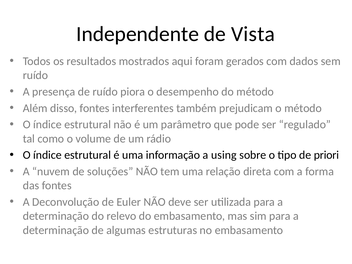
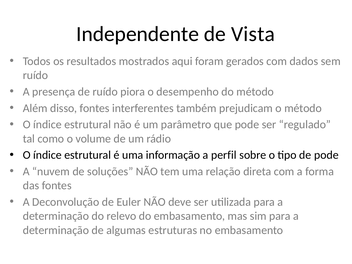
using: using -> perfil (224, 155)
de priori: priori -> pode (326, 155)
